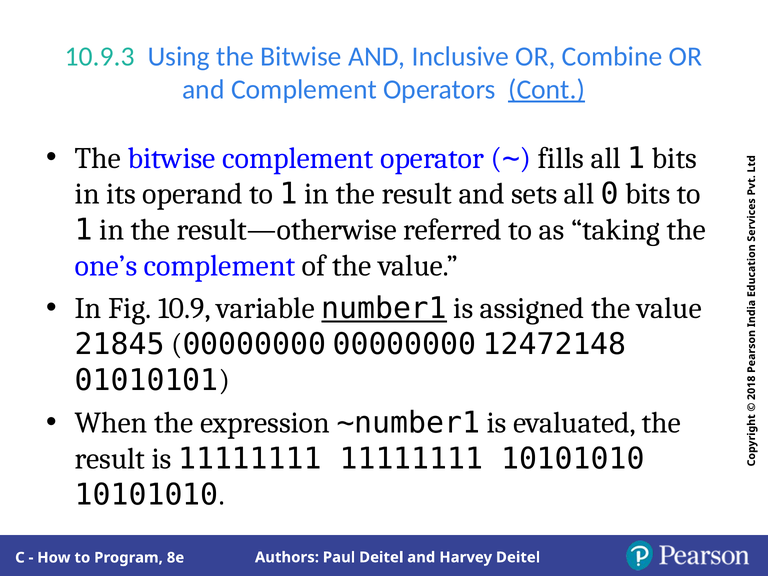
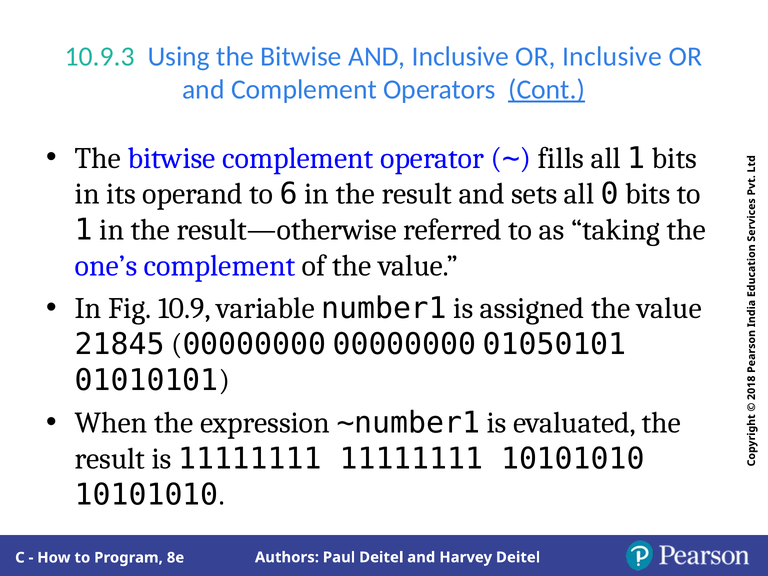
OR Combine: Combine -> Inclusive (612, 56)
operand to 1: 1 -> 6 (289, 194)
number1 underline: present -> none (384, 309)
12472148: 12472148 -> 01050101 (555, 344)
